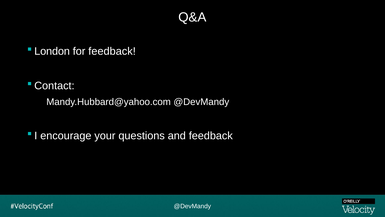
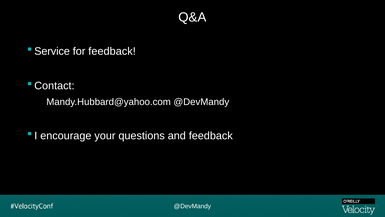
London: London -> Service (52, 51)
